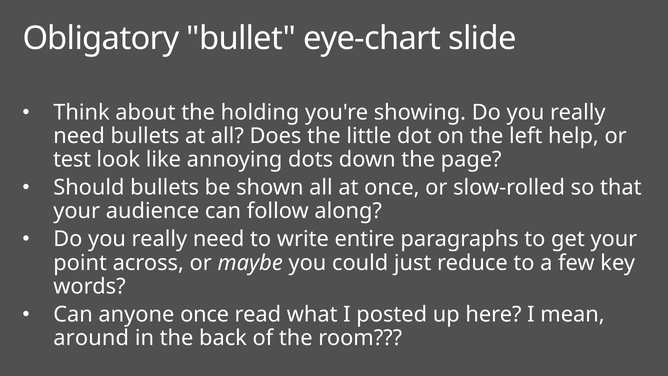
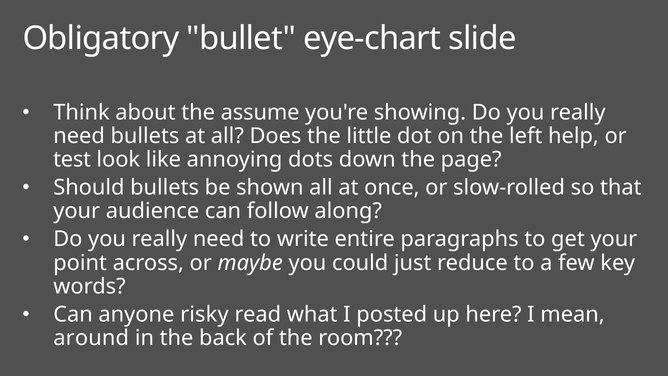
holding: holding -> assume (260, 112)
anyone once: once -> risky (204, 314)
